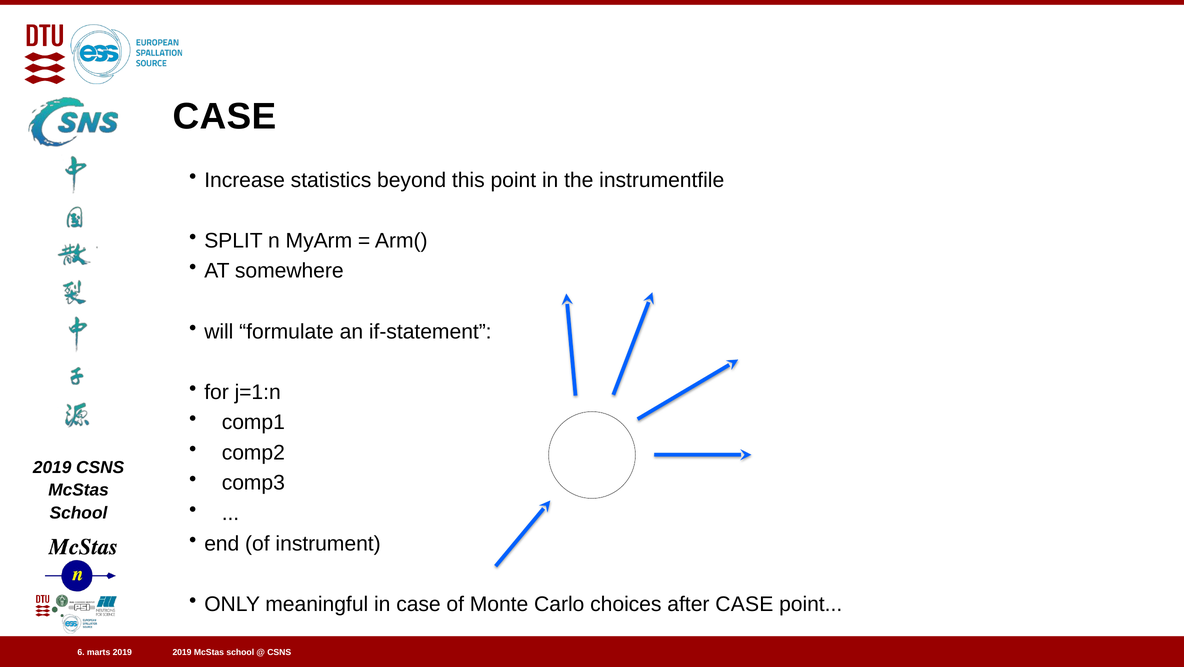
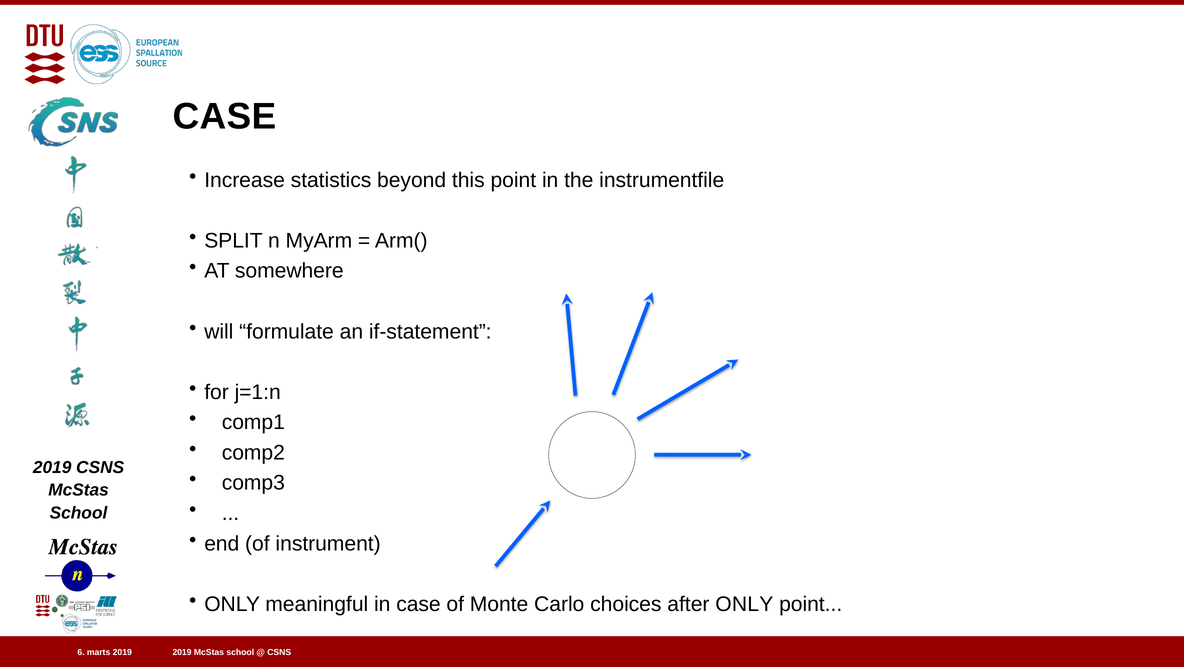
after CASE: CASE -> ONLY (744, 604)
